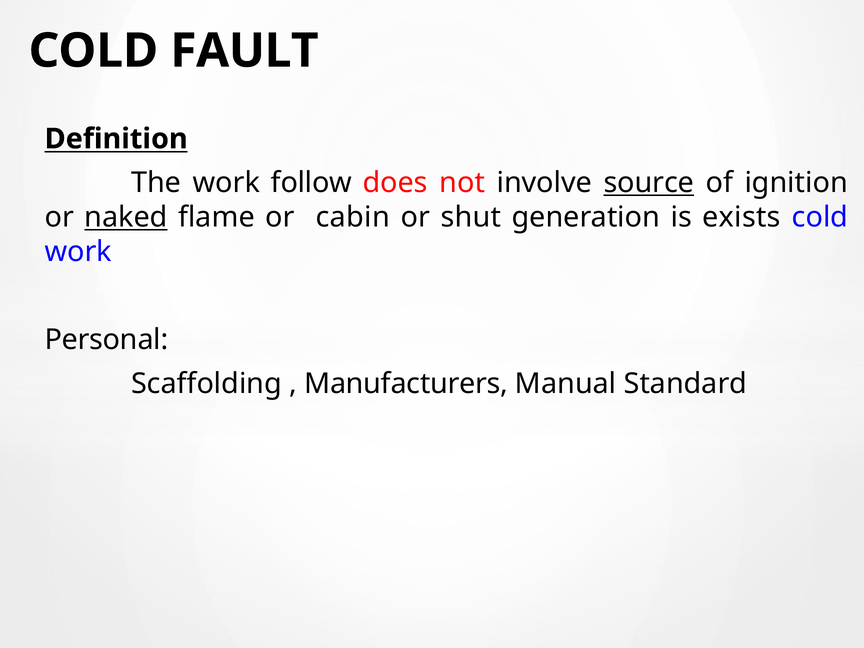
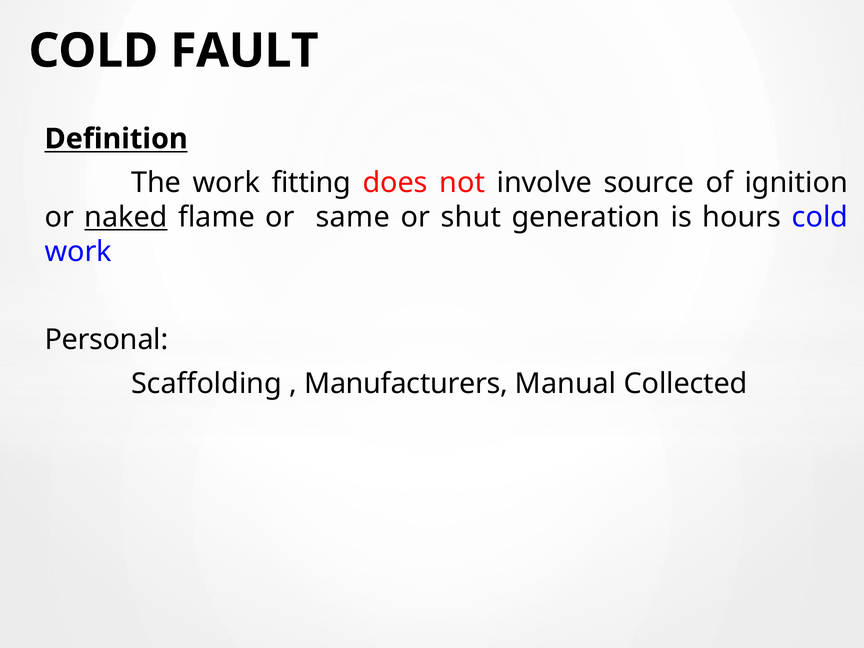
follow: follow -> fitting (311, 183)
source underline: present -> none (649, 183)
cabin: cabin -> same (353, 217)
exists: exists -> hours (742, 217)
Standard: Standard -> Collected (686, 384)
